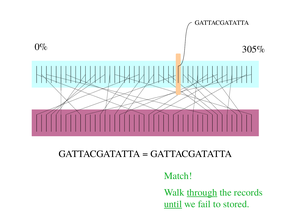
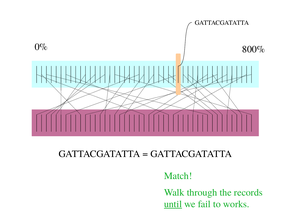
305%: 305% -> 800% (254, 49)
through underline: present -> none (202, 193)
stored: stored -> works (236, 205)
